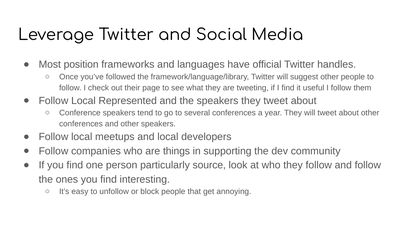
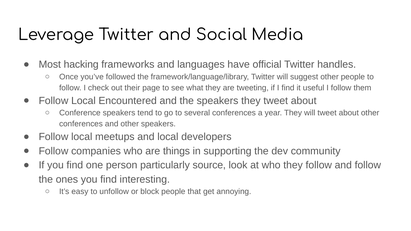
position: position -> hacking (81, 65)
Represented: Represented -> Encountered (128, 101)
